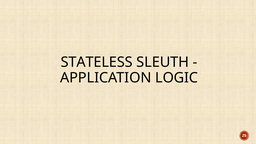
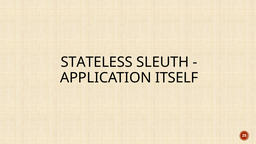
LOGIC: LOGIC -> ITSELF (177, 78)
